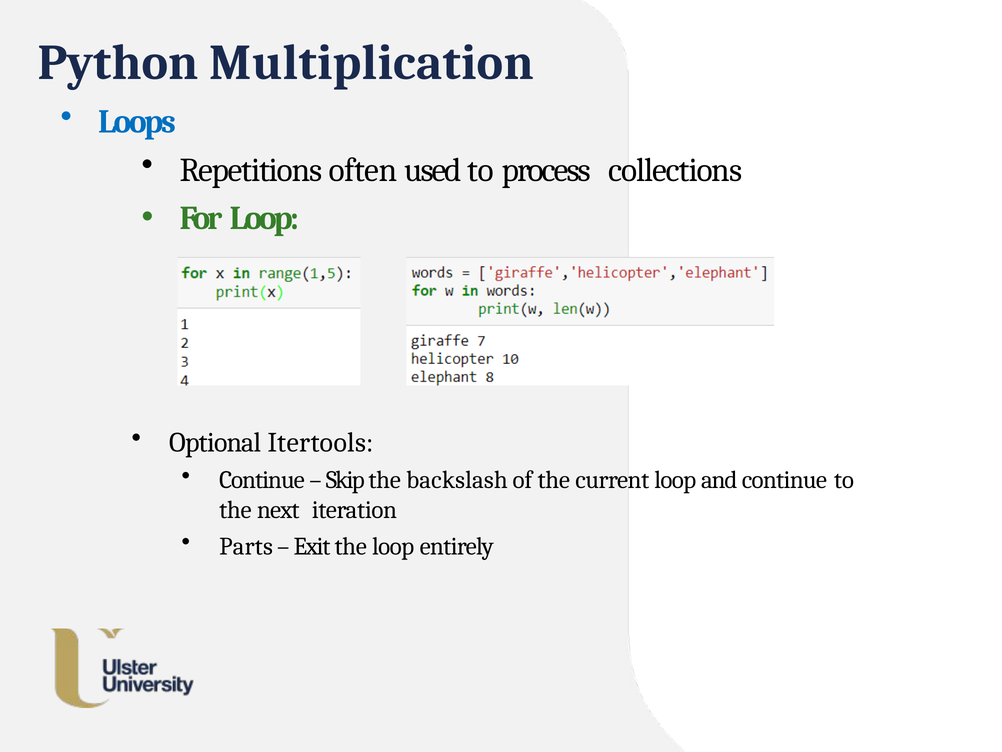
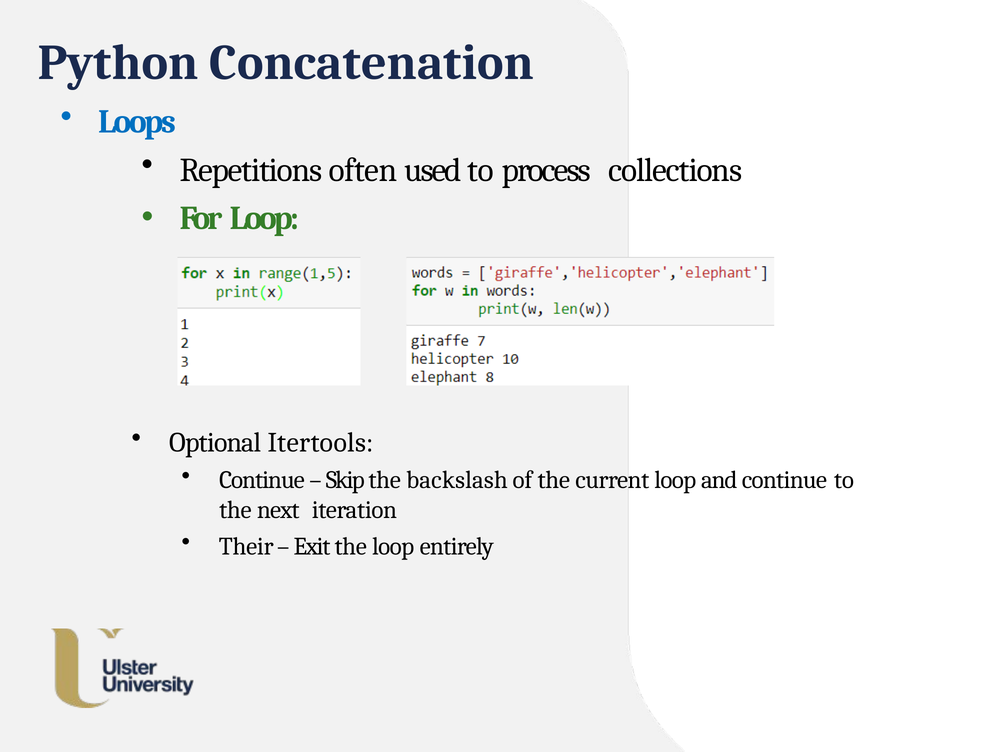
Multiplication: Multiplication -> Concatenation (372, 63)
Parts: Parts -> Their (246, 546)
